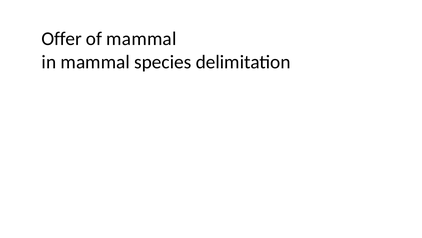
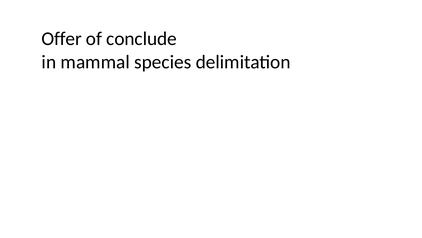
of mammal: mammal -> conclude (142, 39)
